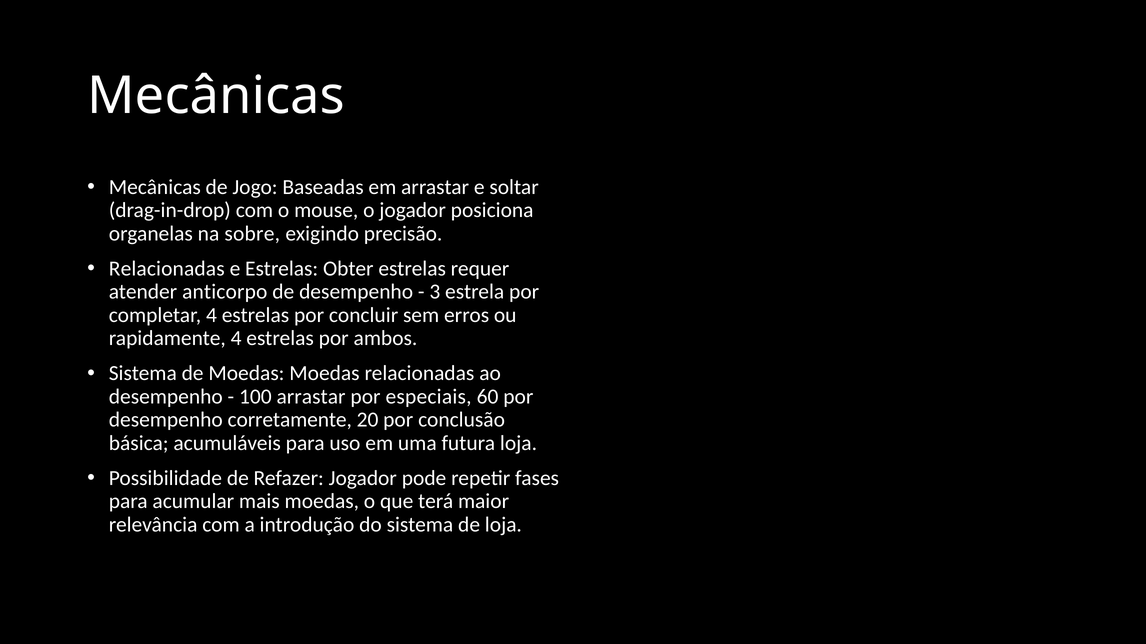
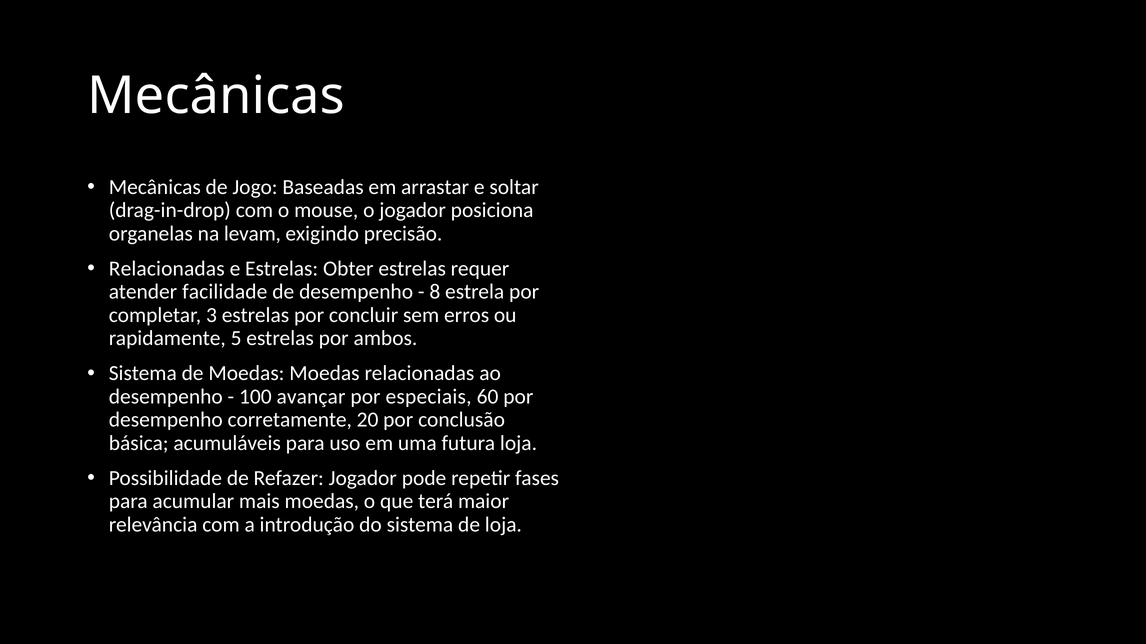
sobre: sobre -> levam (252, 234)
anticorpo: anticorpo -> facilidade (225, 292)
3: 3 -> 8 (435, 292)
completar 4: 4 -> 3 (211, 315)
rapidamente 4: 4 -> 5 (236, 339)
100 arrastar: arrastar -> avançar (311, 397)
